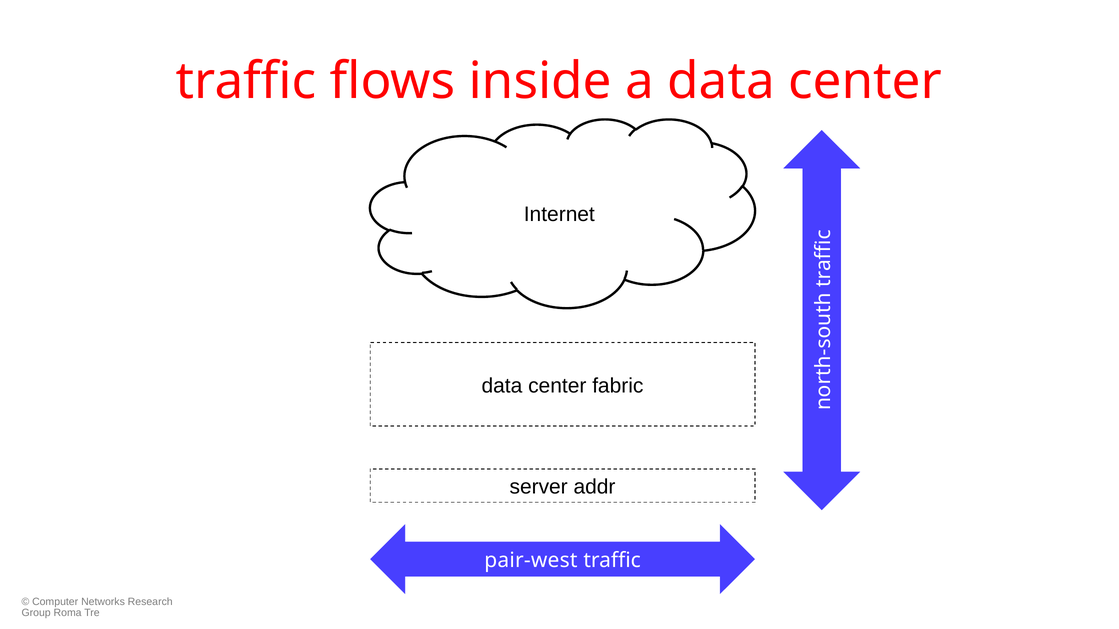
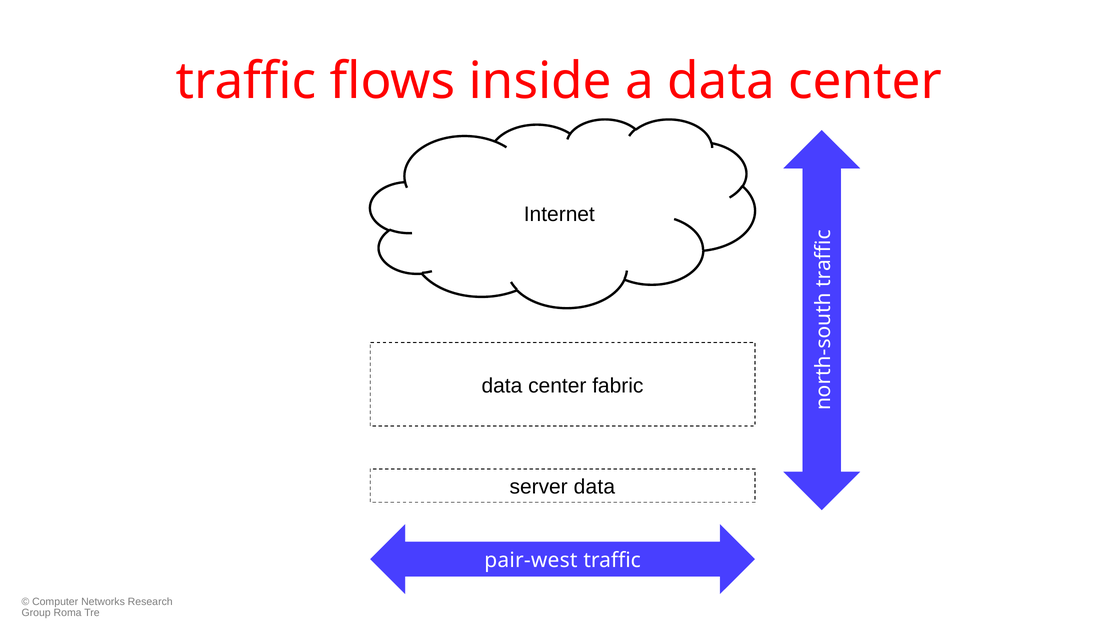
server addr: addr -> data (594, 487)
